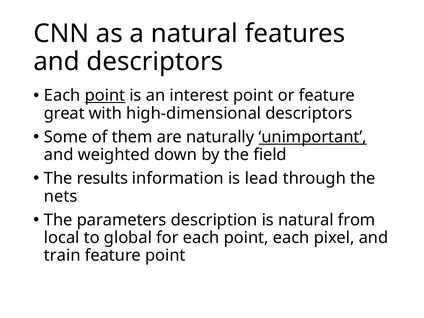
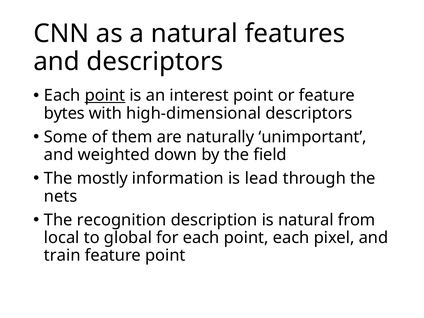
great: great -> bytes (64, 113)
unimportant underline: present -> none (313, 137)
results: results -> mostly (102, 178)
parameters: parameters -> recognition (122, 220)
